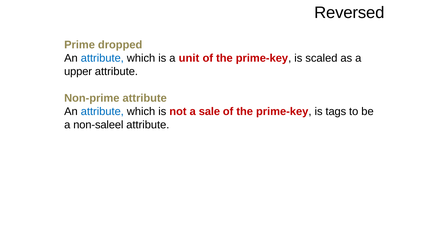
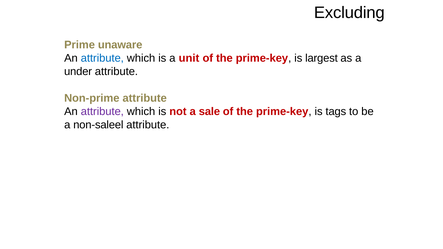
Reversed: Reversed -> Excluding (349, 13)
dropped: dropped -> unaware (120, 45)
scaled: scaled -> largest (321, 58)
upper: upper -> under (78, 72)
attribute colour: blue -> purple (102, 112)
